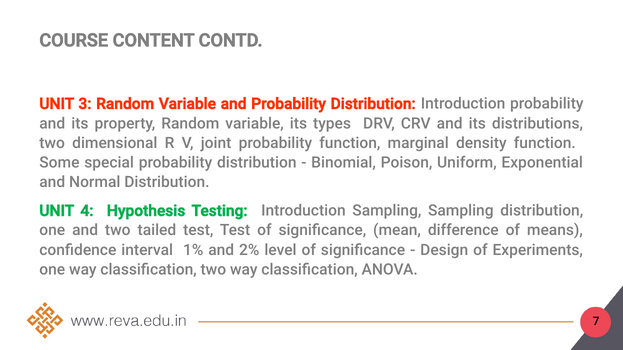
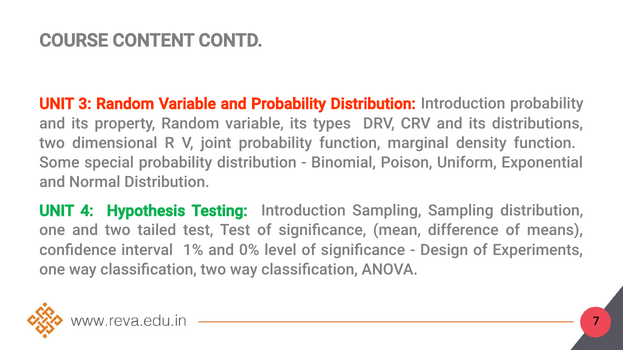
2%: 2% -> 0% (249, 250)
